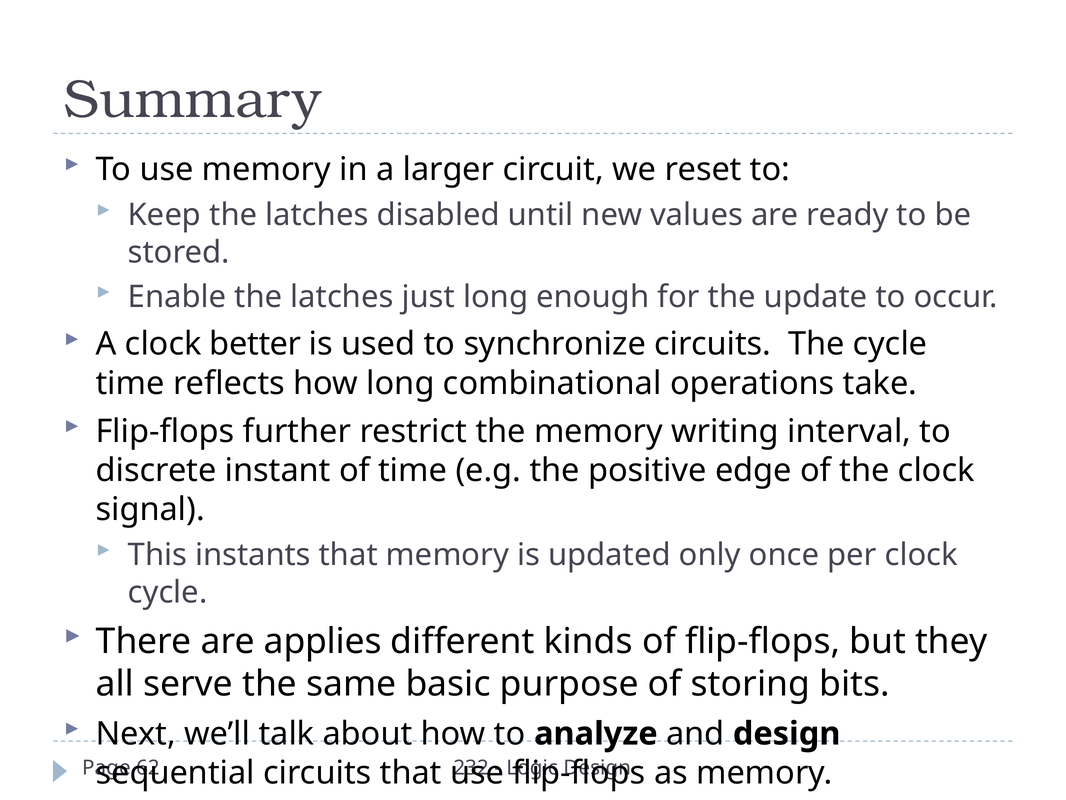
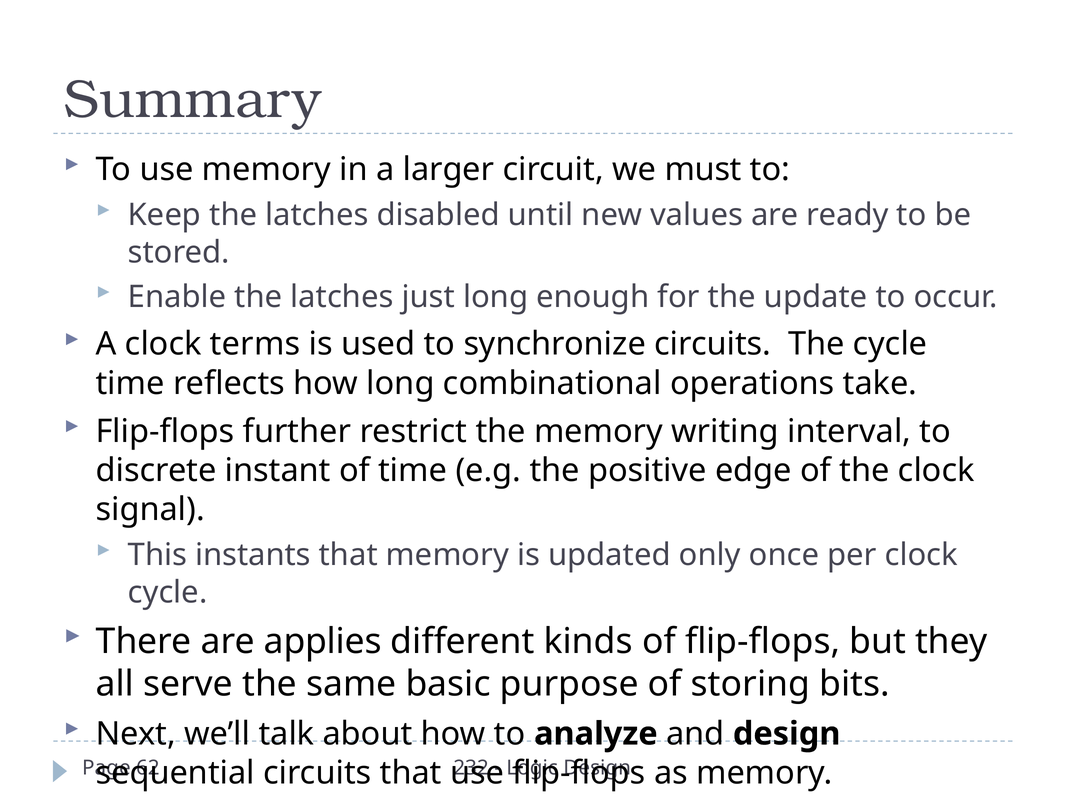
reset: reset -> must (703, 169)
better: better -> terms (255, 344)
